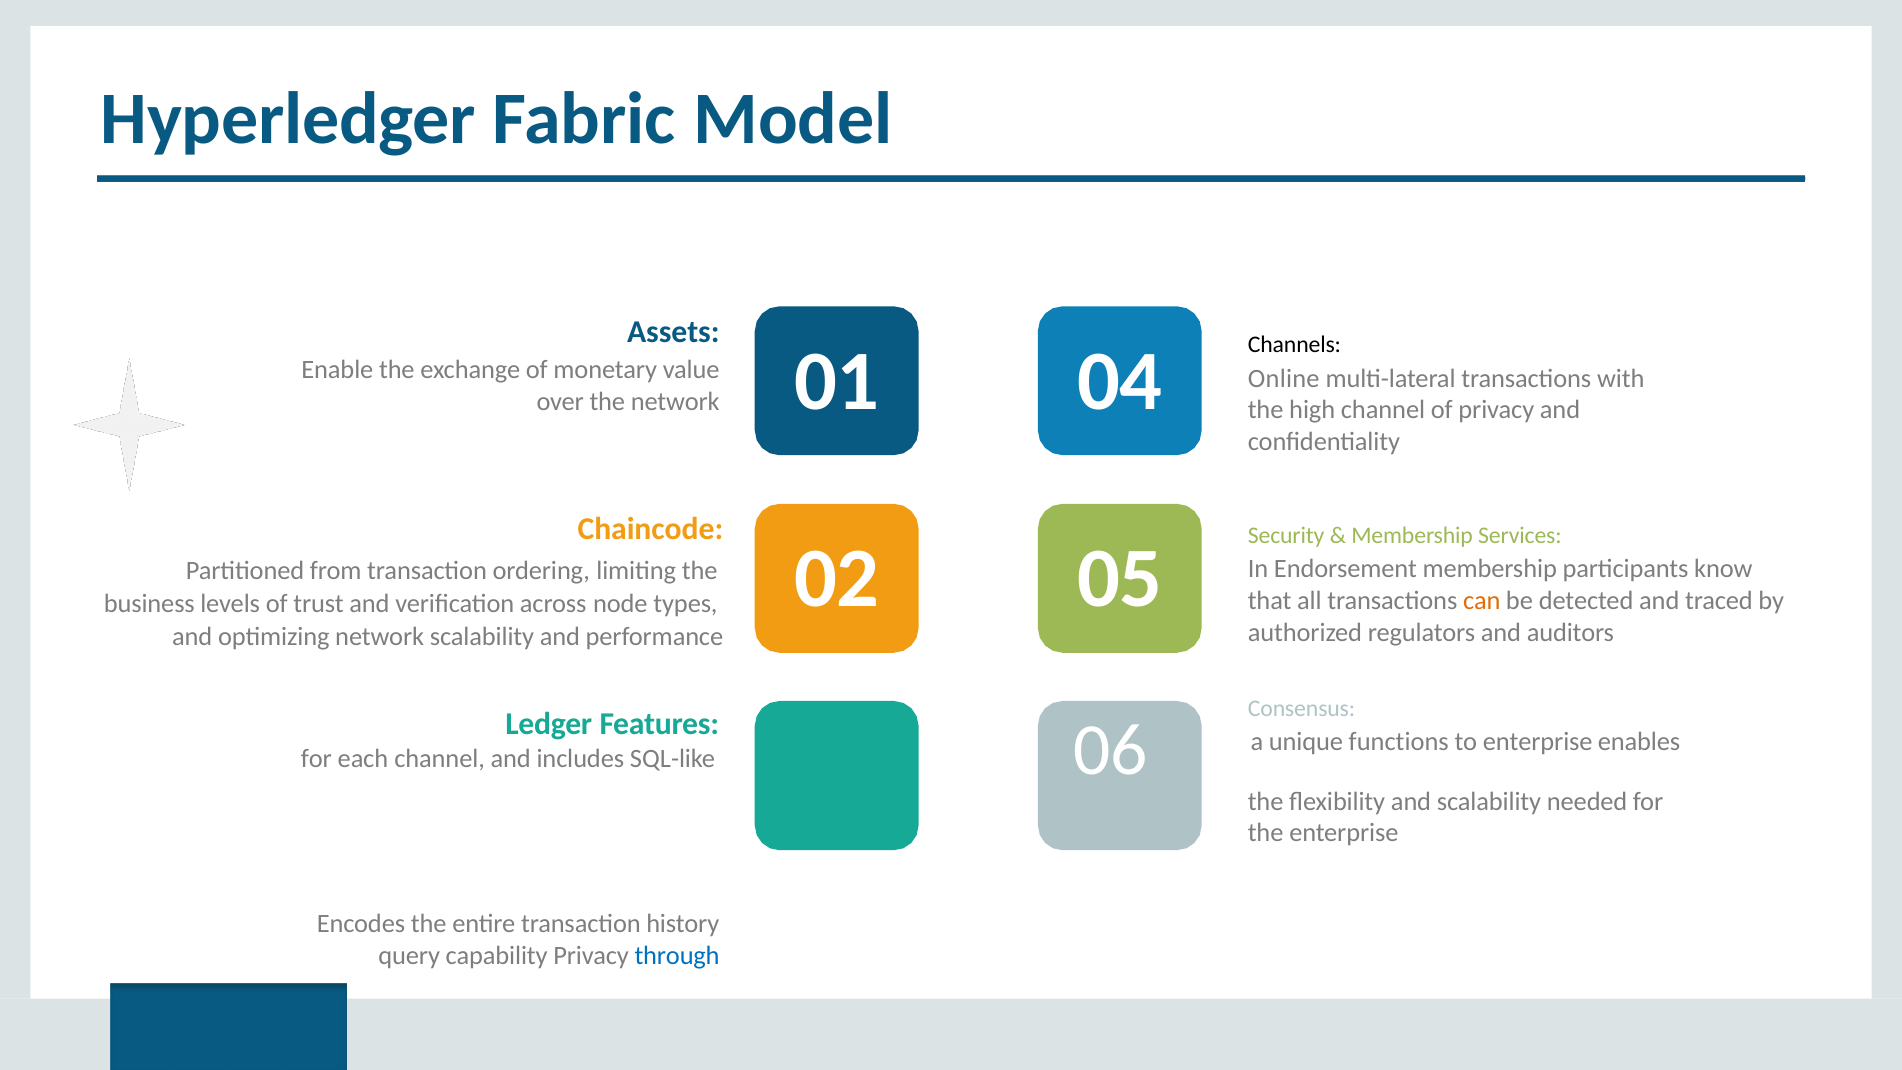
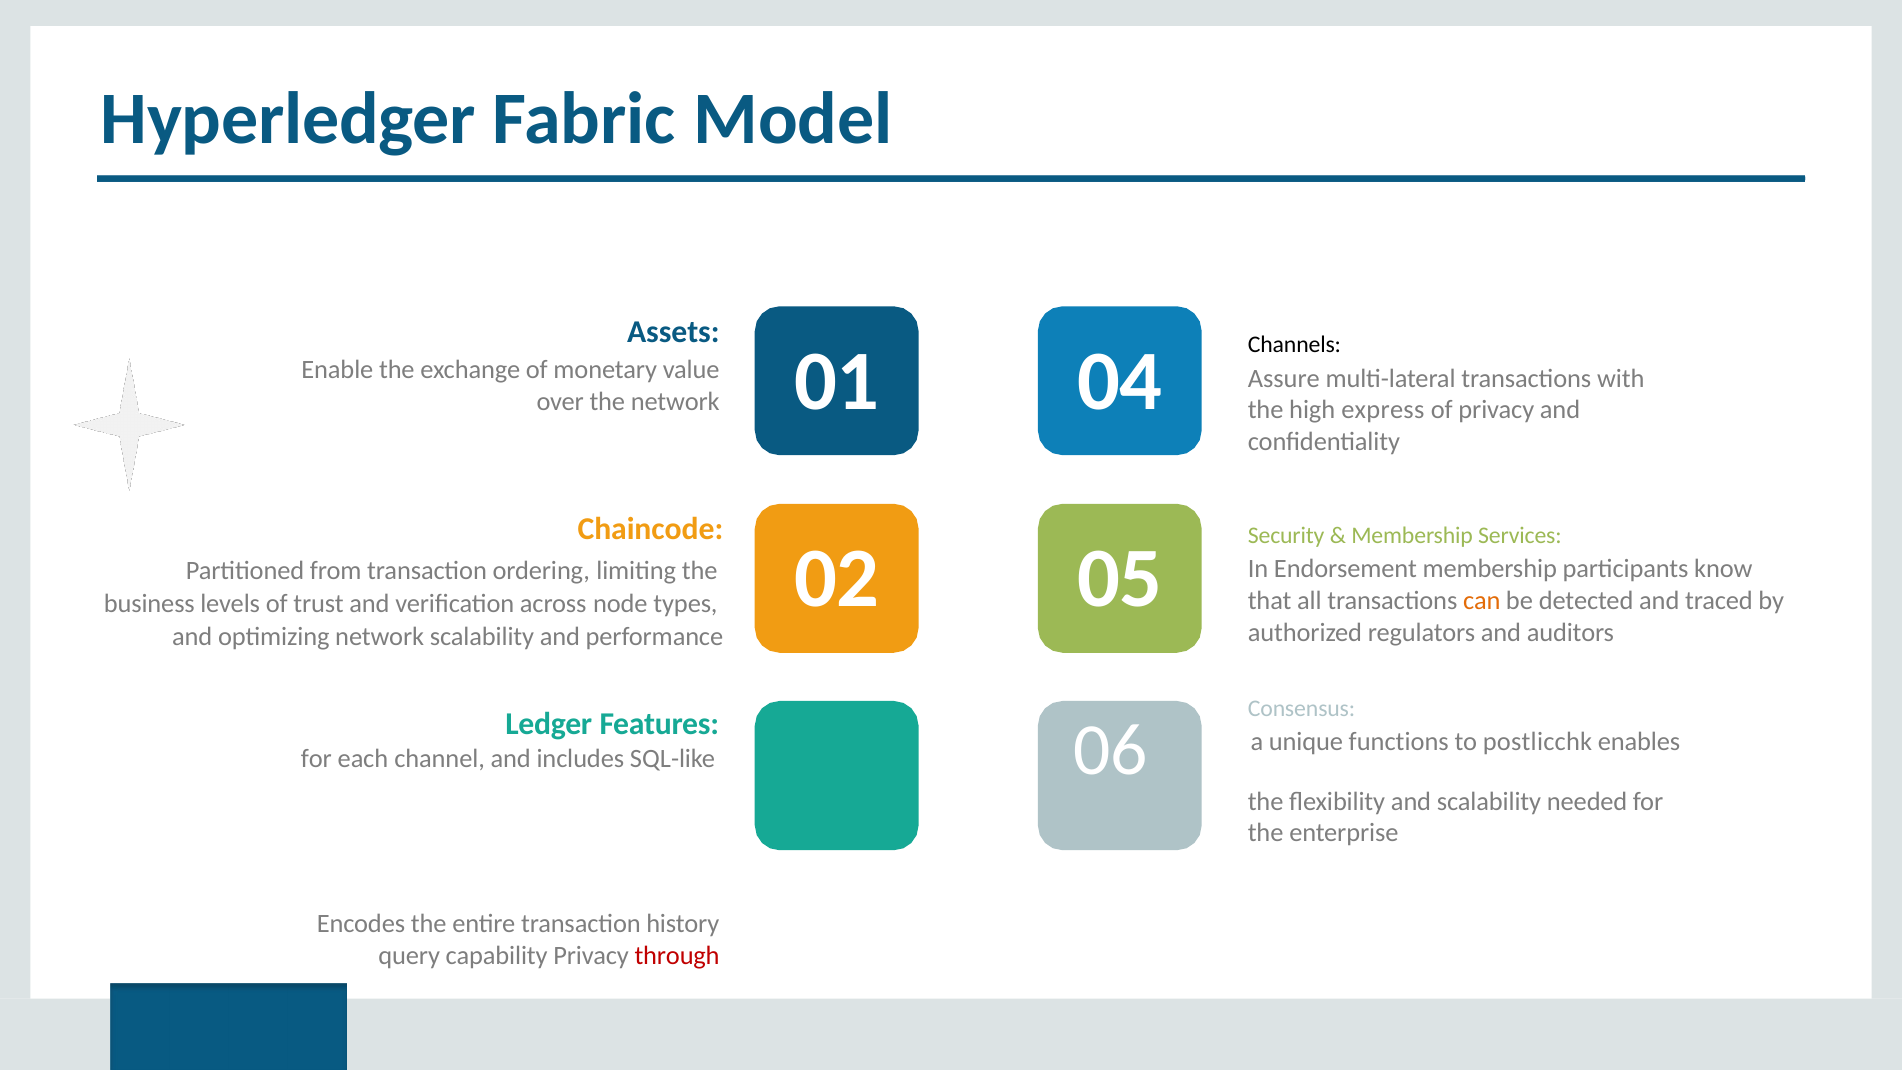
Online: Online -> Assure (1284, 378)
high channel: channel -> express (1383, 410)
to enterprise: enterprise -> postlicchk (1537, 742)
through colour: blue -> red (677, 955)
